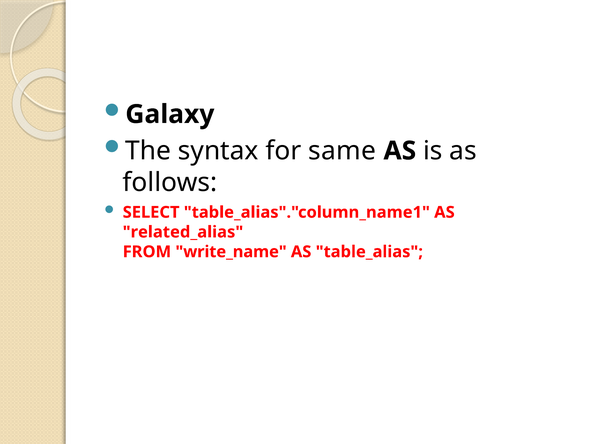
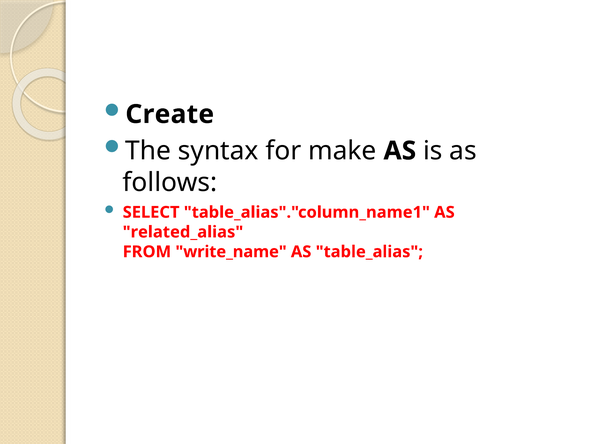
Galaxy: Galaxy -> Create (170, 114)
same: same -> make (342, 151)
